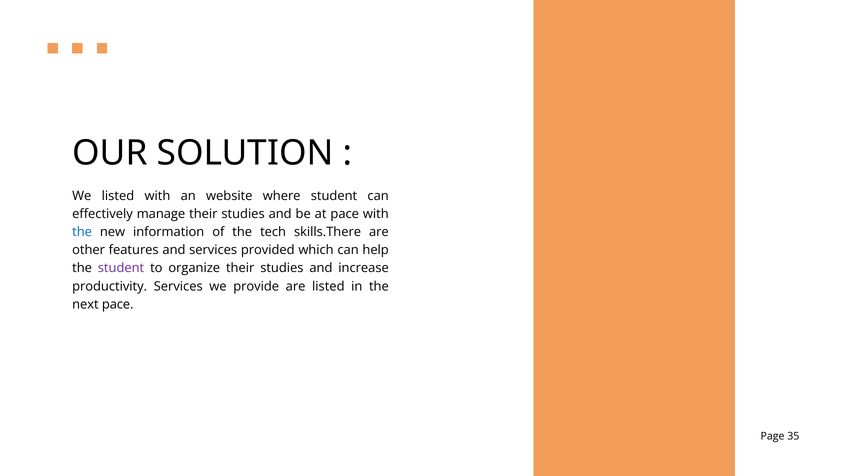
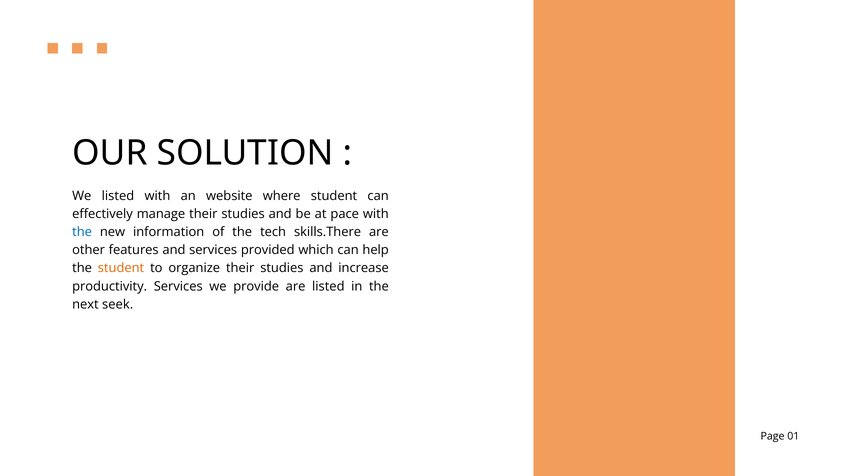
student colour: purple -> orange (121, 268)
next pace: pace -> seek (118, 305)
35: 35 -> 01 (793, 437)
